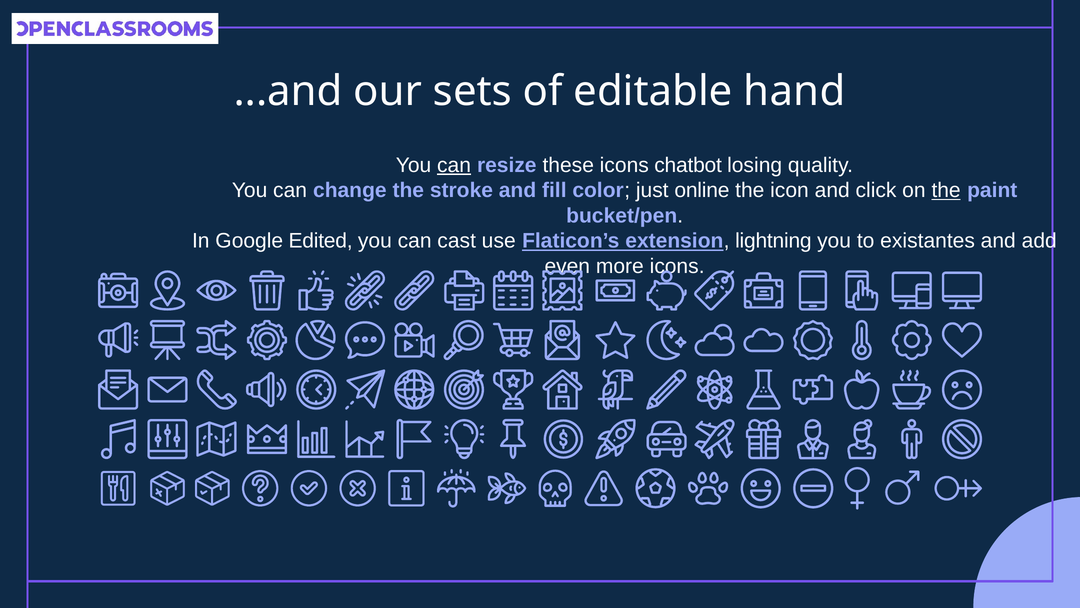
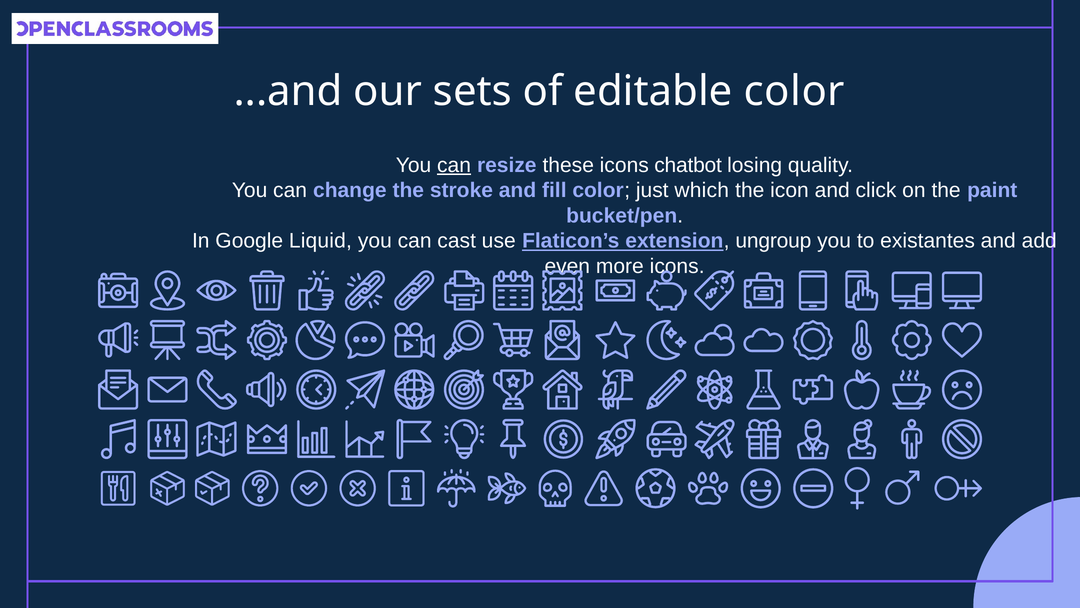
editable hand: hand -> color (794, 92)
online: online -> which (702, 190)
the underline: present -> none (946, 190)
Edited: Edited -> Liquid (320, 241)
lightning: lightning -> ungroup (773, 241)
